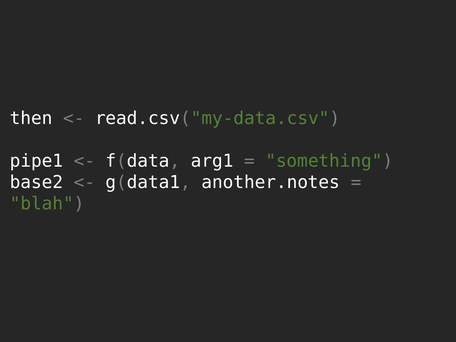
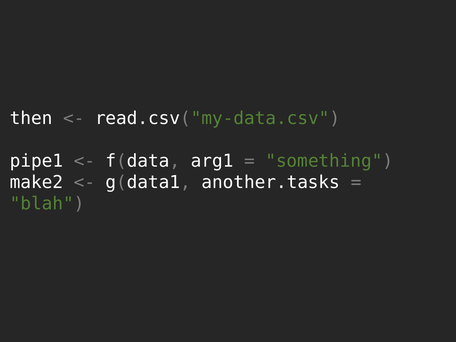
base2: base2 -> make2 (36, 182)
another.notes: another.notes -> another.tasks (271, 182)
